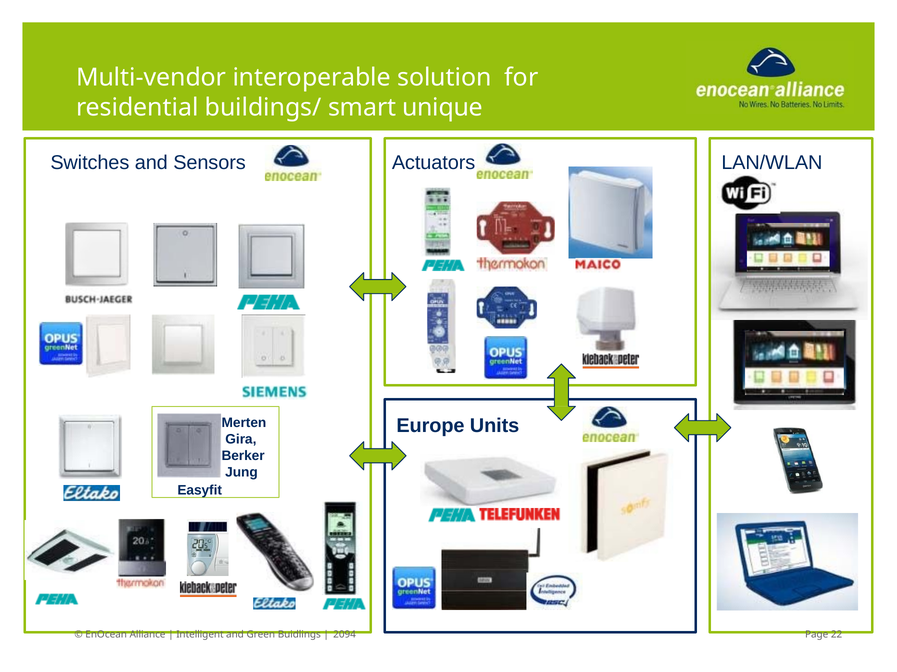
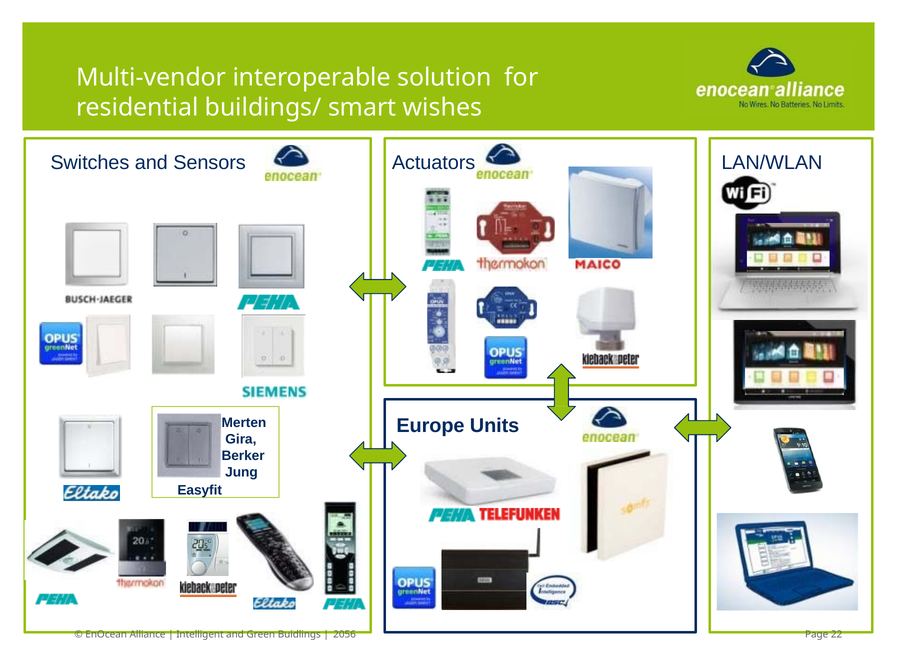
unique: unique -> wishes (442, 108)
2094: 2094 -> 2056 (345, 635)
